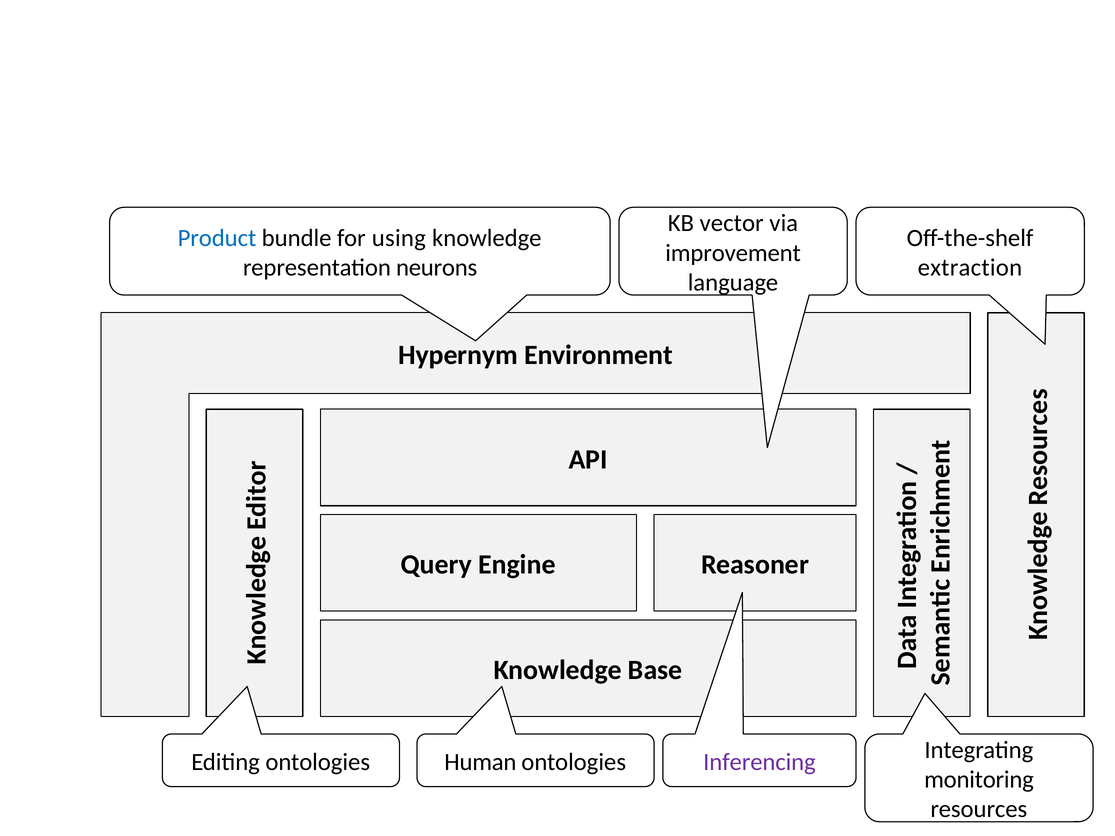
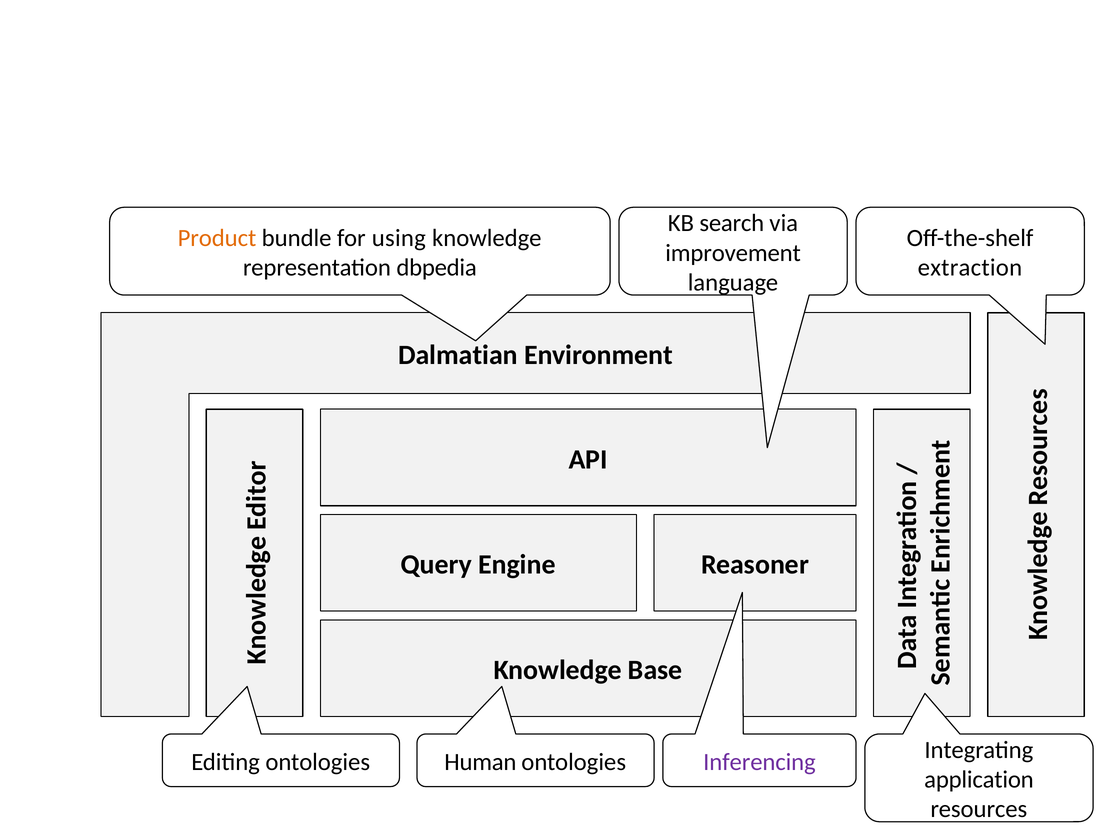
vector: vector -> search (732, 223)
Product colour: blue -> orange (217, 238)
neurons: neurons -> dbpedia (437, 268)
Hypernym: Hypernym -> Dalmatian (458, 355)
monitoring: monitoring -> application (979, 780)
